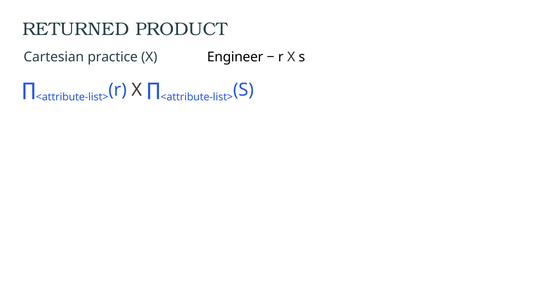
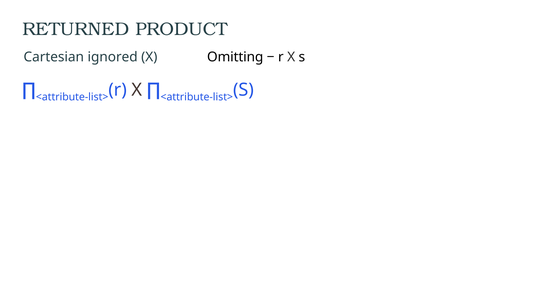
practice: practice -> ignored (113, 57)
Engineer: Engineer -> Omitting (235, 57)
